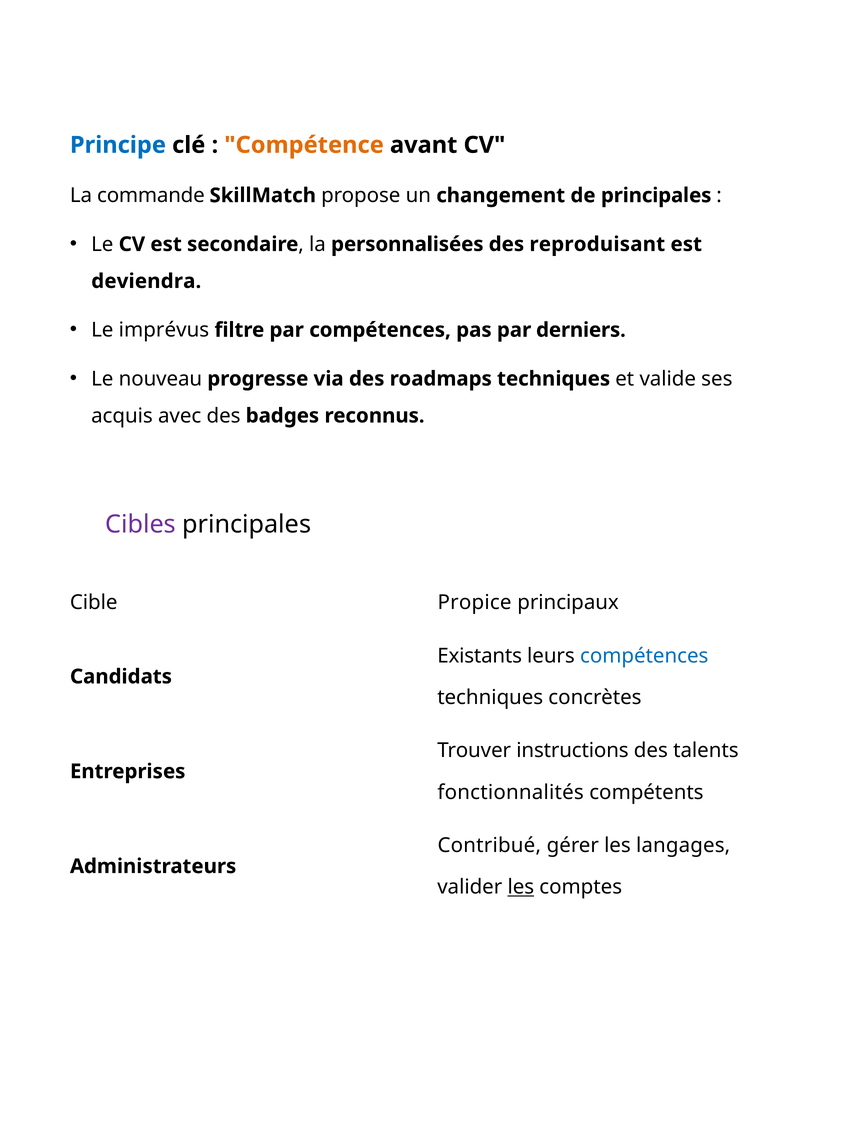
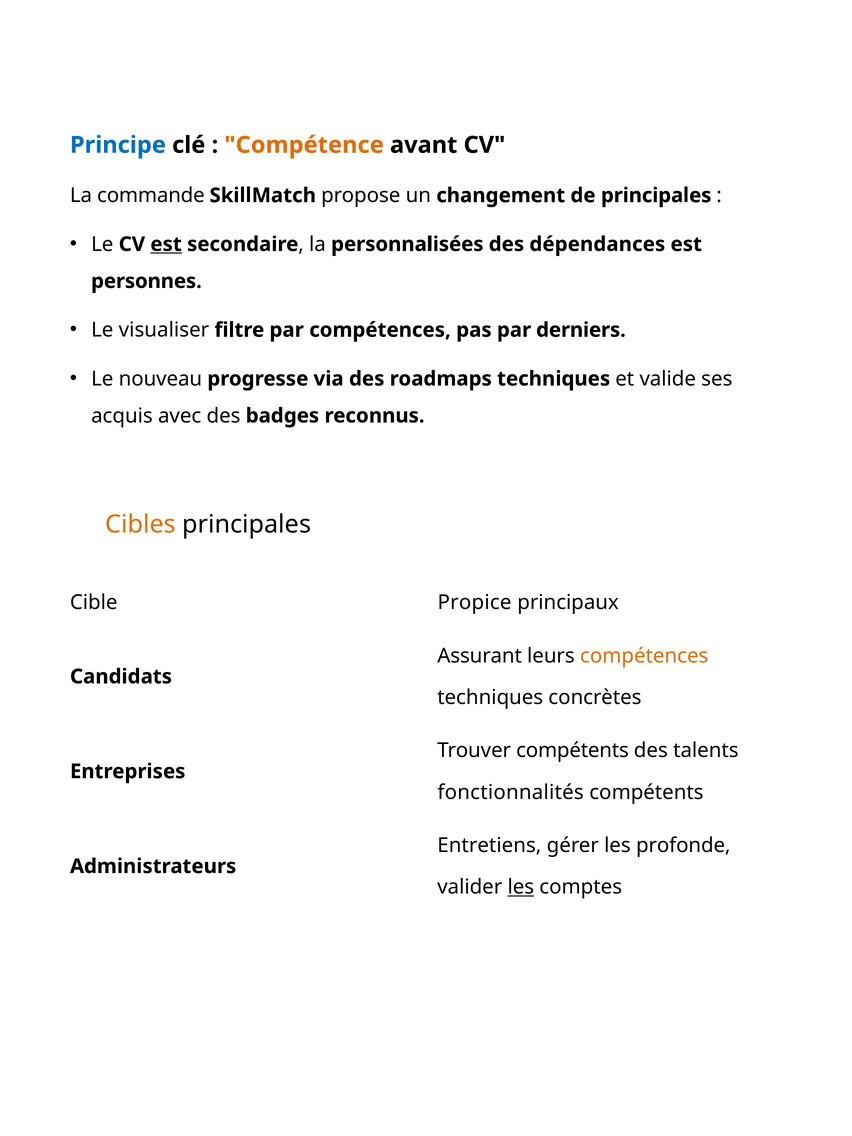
est underline: none -> present (166, 244)
reproduisant: reproduisant -> dépendances (597, 244)
deviendra: deviendra -> personnes (146, 281)
imprévus: imprévus -> visualiser (164, 330)
Cibles colour: purple -> orange (141, 524)
Existants: Existants -> Assurant (480, 656)
compétences colour: blue -> orange (644, 656)
Trouver instructions: instructions -> compétents (573, 751)
Contribué: Contribué -> Entretiens (489, 845)
langages: langages -> profonde (683, 845)
